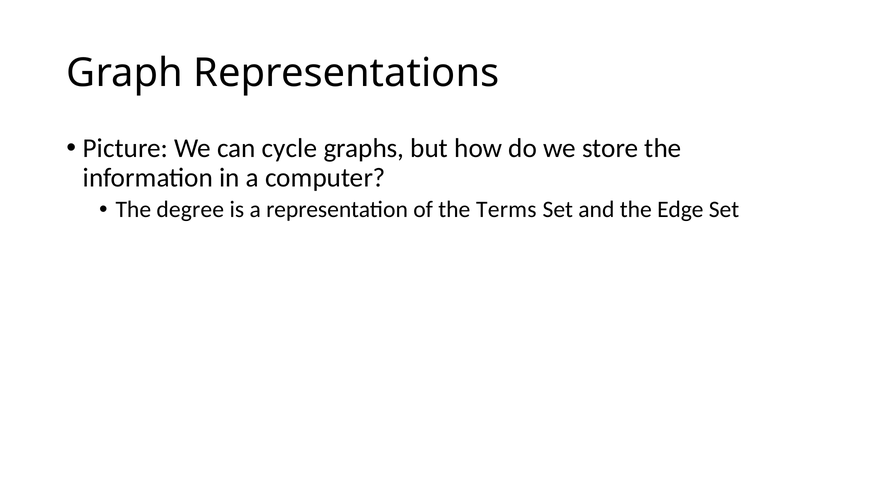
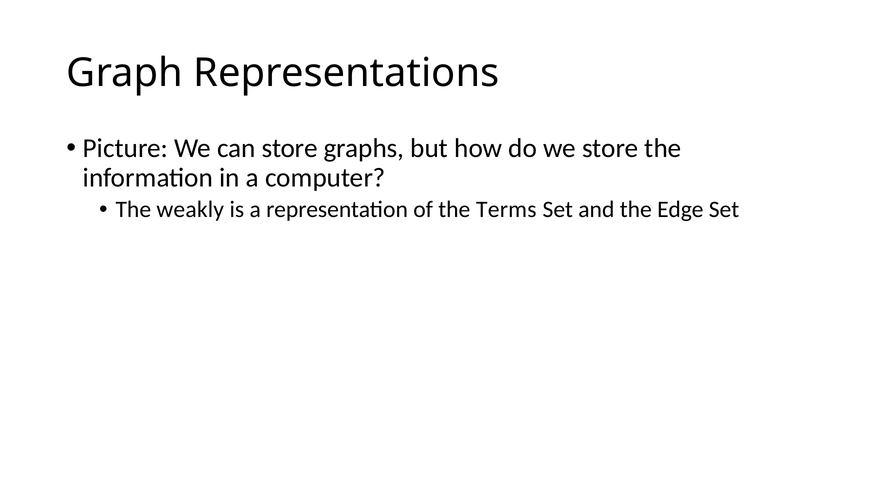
can cycle: cycle -> store (290, 148)
degree: degree -> weakly (190, 210)
